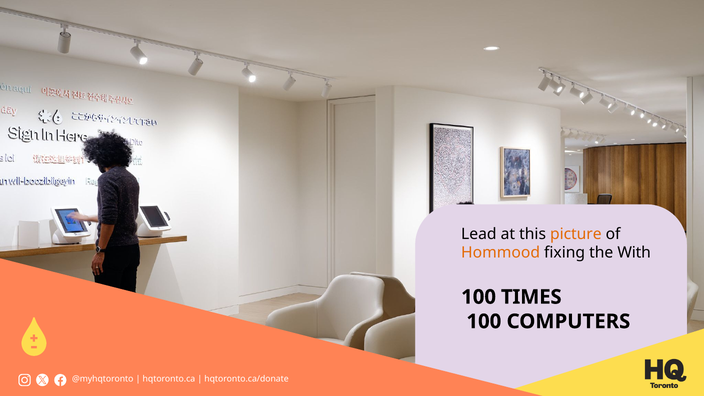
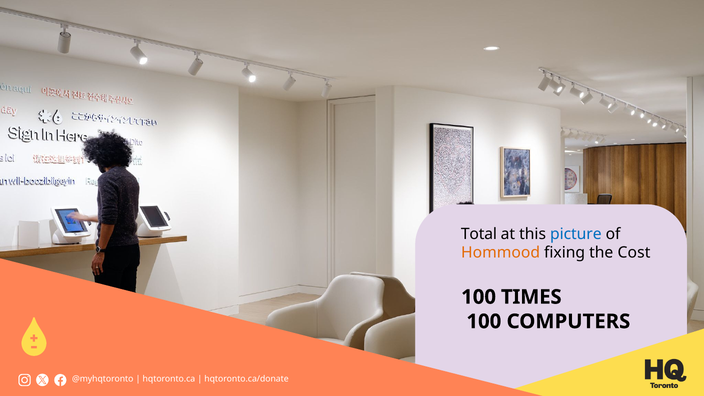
Lead: Lead -> Total (479, 234)
picture colour: orange -> blue (576, 234)
With: With -> Cost (634, 253)
